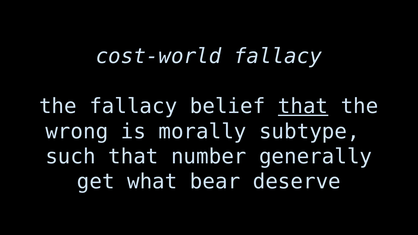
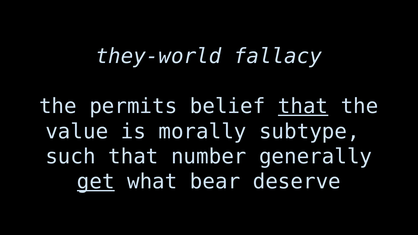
cost-world: cost-world -> they-world (159, 56)
the fallacy: fallacy -> permits (133, 106)
wrong: wrong -> value (77, 132)
get underline: none -> present (96, 182)
